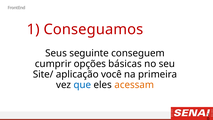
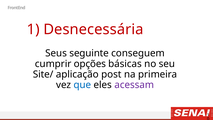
Conseguamos: Conseguamos -> Desnecessária (93, 29)
você: você -> post (111, 74)
acessam colour: orange -> purple (134, 85)
